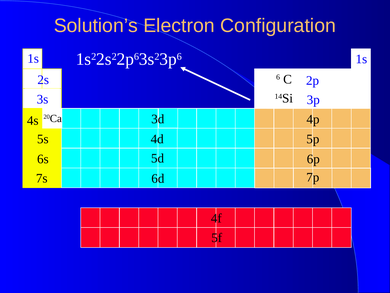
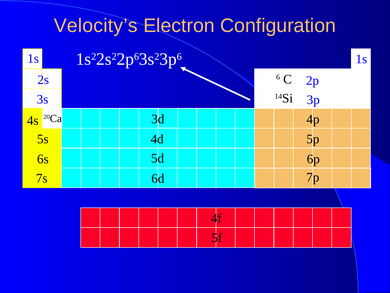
Solution’s: Solution’s -> Velocity’s (96, 26)
